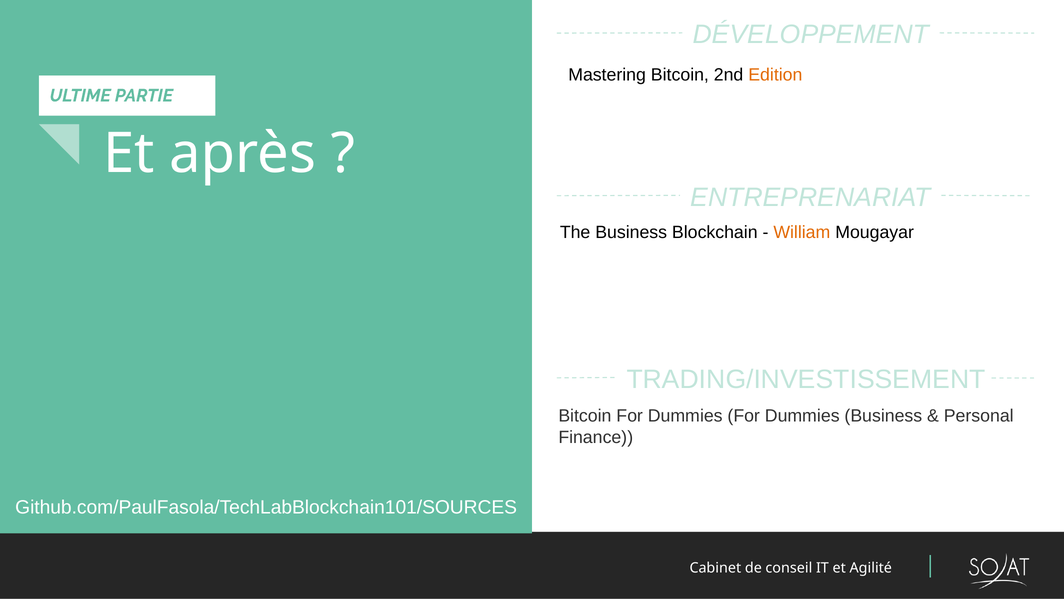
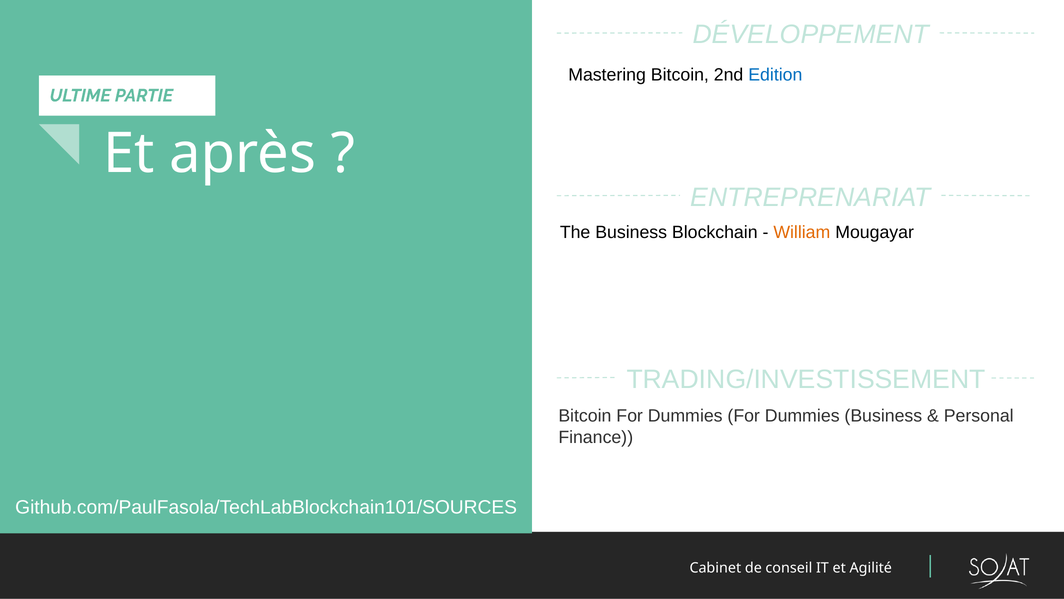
Edition colour: orange -> blue (775, 75)
